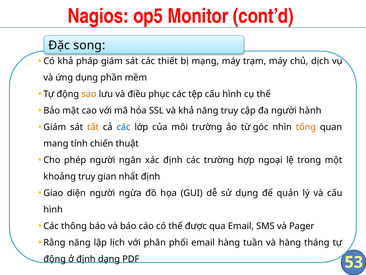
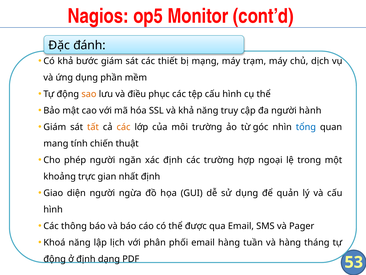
song: song -> đánh (89, 45)
pháp: pháp -> bước (87, 61)
các colour: blue -> orange (124, 127)
tổng colour: orange -> blue (306, 127)
khoảng truy: truy -> trực (87, 176)
Rằng: Rằng -> Khoá (54, 242)
